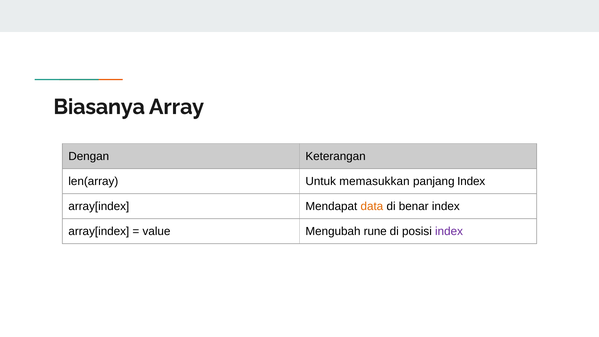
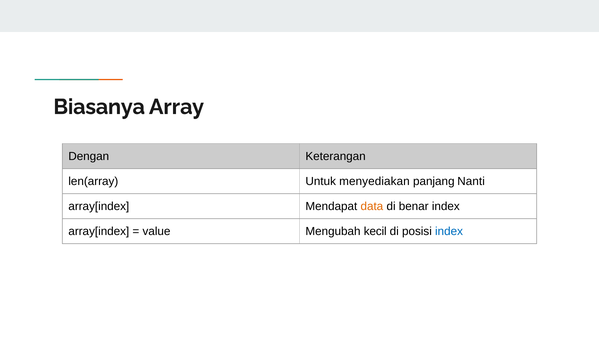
memasukkan: memasukkan -> menyediakan (374, 181)
panjang Index: Index -> Nanti (471, 181)
rune: rune -> kecil (375, 231)
index colour: purple -> blue (449, 231)
